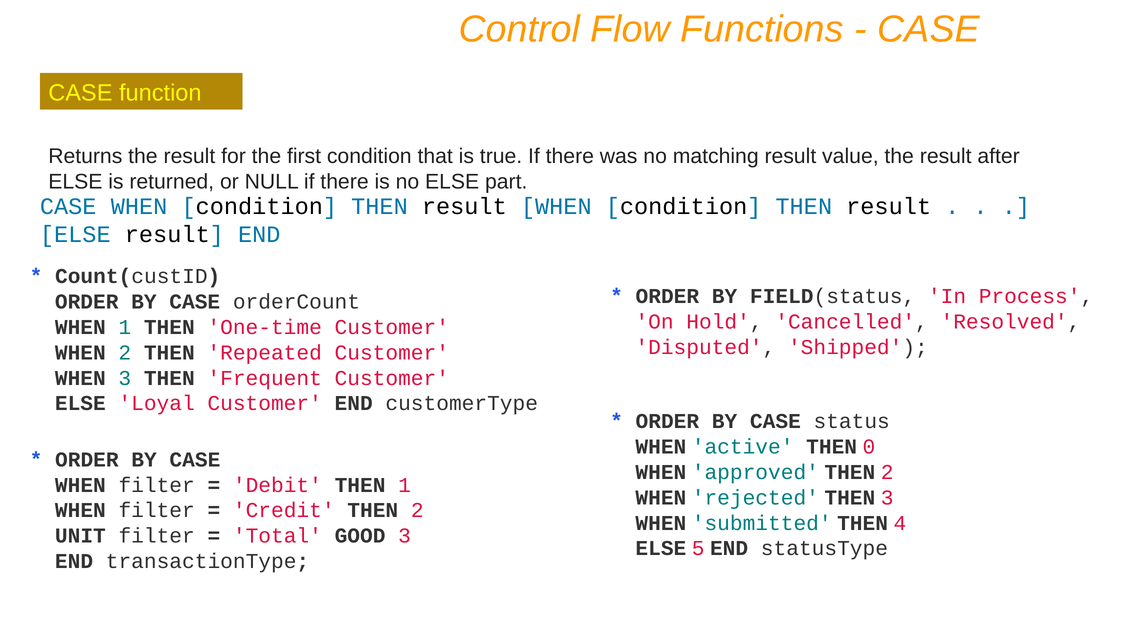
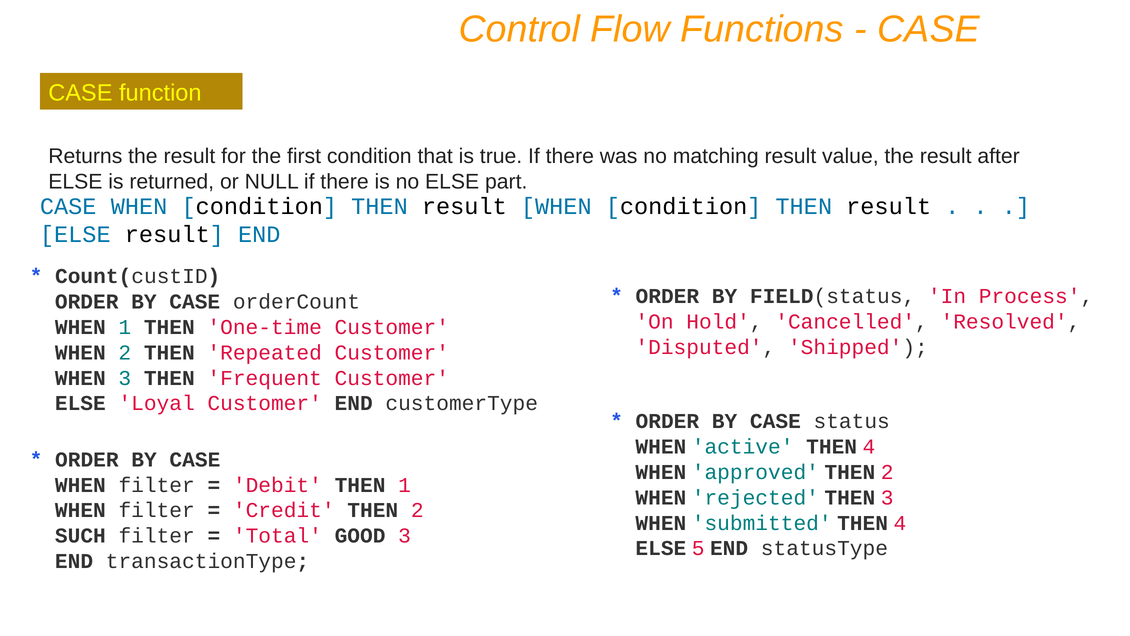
active THEN 0: 0 -> 4 (869, 446)
UNIT: UNIT -> SUCH (80, 536)
